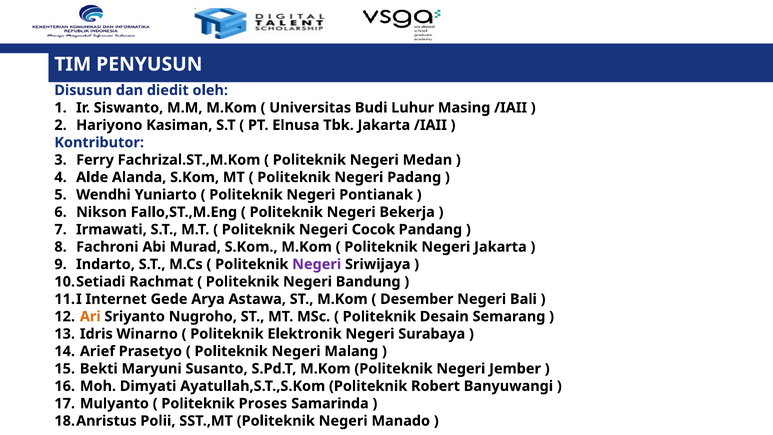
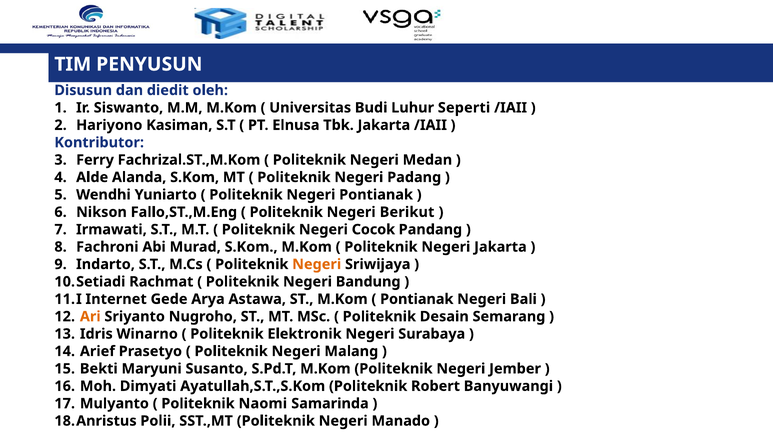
Masing: Masing -> Seperti (464, 108)
Bekerja: Bekerja -> Berikut (407, 212)
Negeri colour: purple -> orange (317, 264)
Desember: Desember -> Pontianak (417, 299)
Proses: Proses -> Naomi (263, 403)
